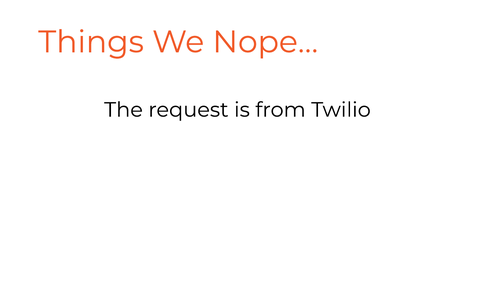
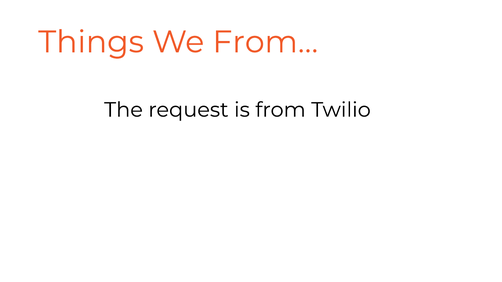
Nope…: Nope… -> From… (265, 42)
